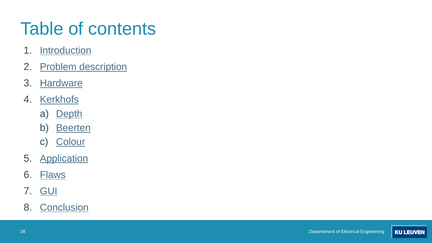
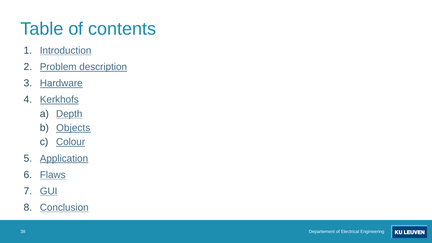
Beerten: Beerten -> Objects (73, 128)
